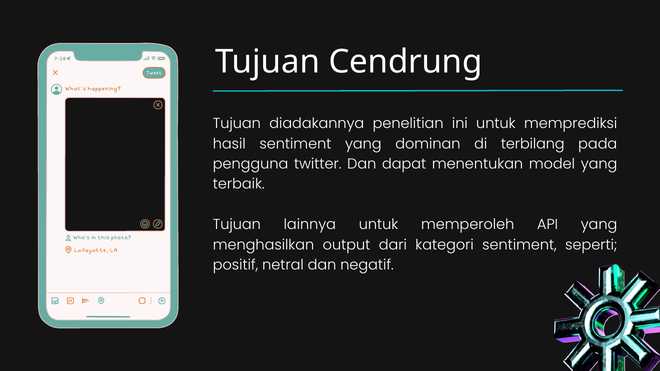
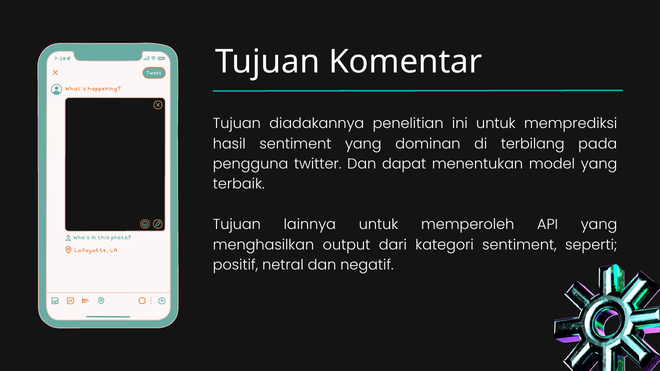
Cendrung: Cendrung -> Komentar (405, 62)
